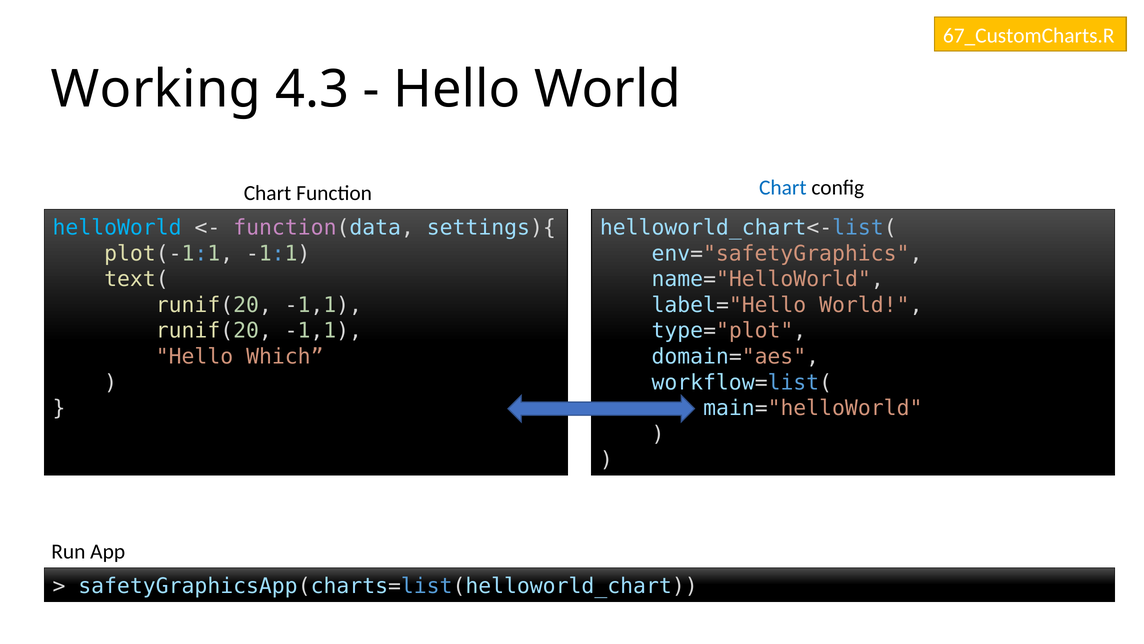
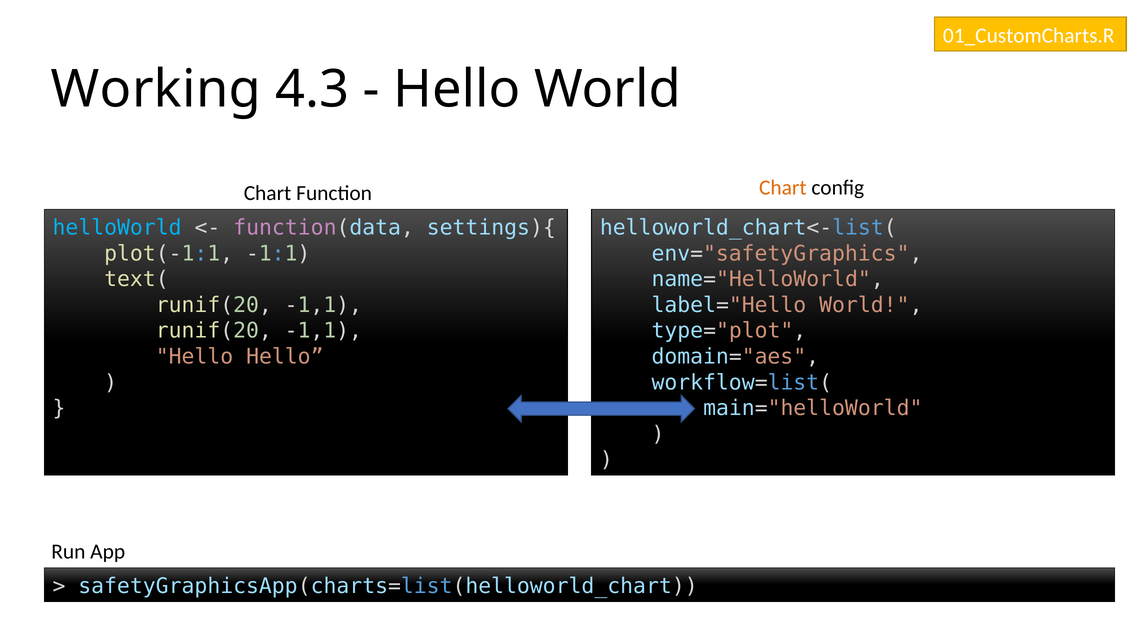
67_CustomCharts.R: 67_CustomCharts.R -> 01_CustomCharts.R (1029, 35)
Chart colour: blue -> orange (783, 188)
Hello Which: Which -> Hello (285, 356)
